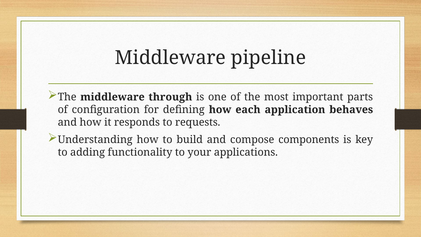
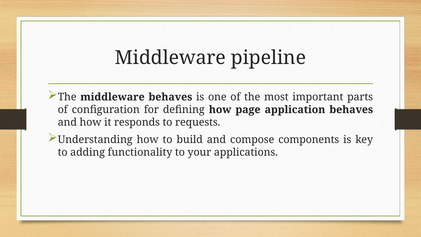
middleware through: through -> behaves (170, 97)
each: each -> page (248, 110)
